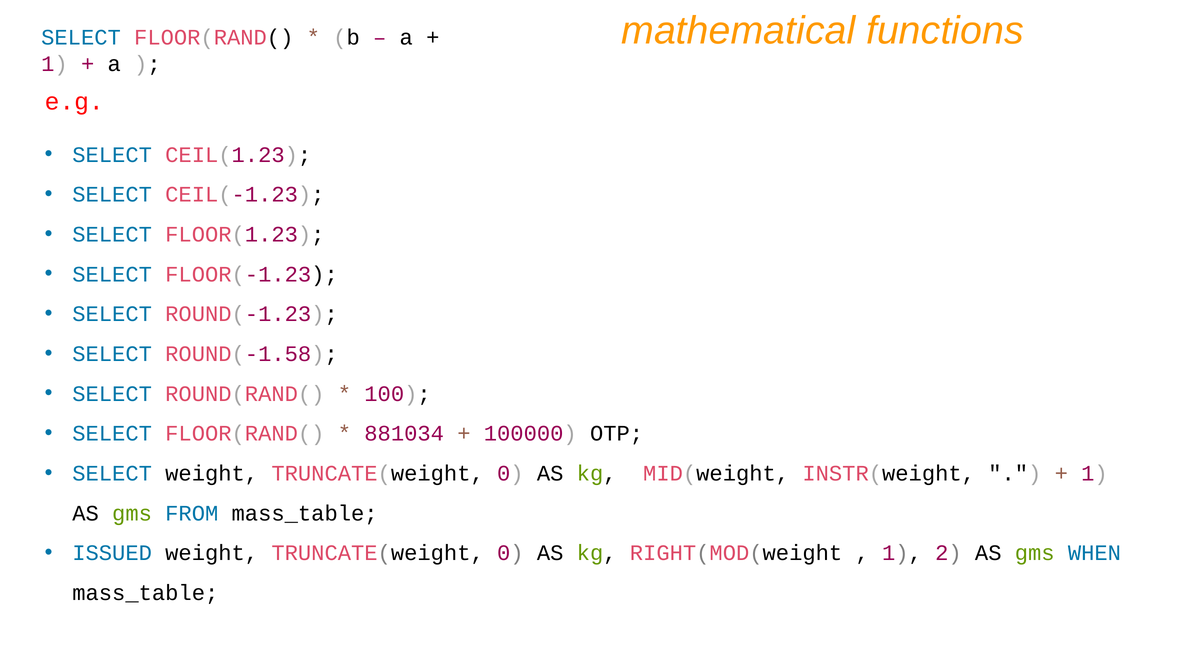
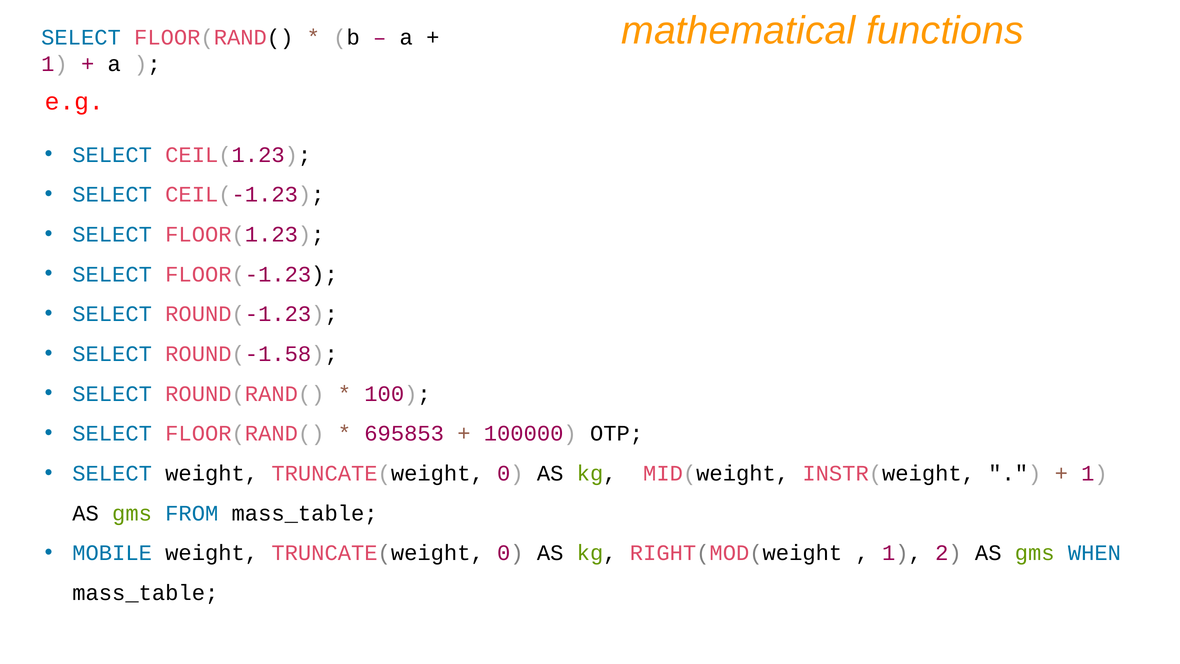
881034: 881034 -> 695853 (404, 433)
ISSUED: ISSUED -> MOBILE (112, 553)
